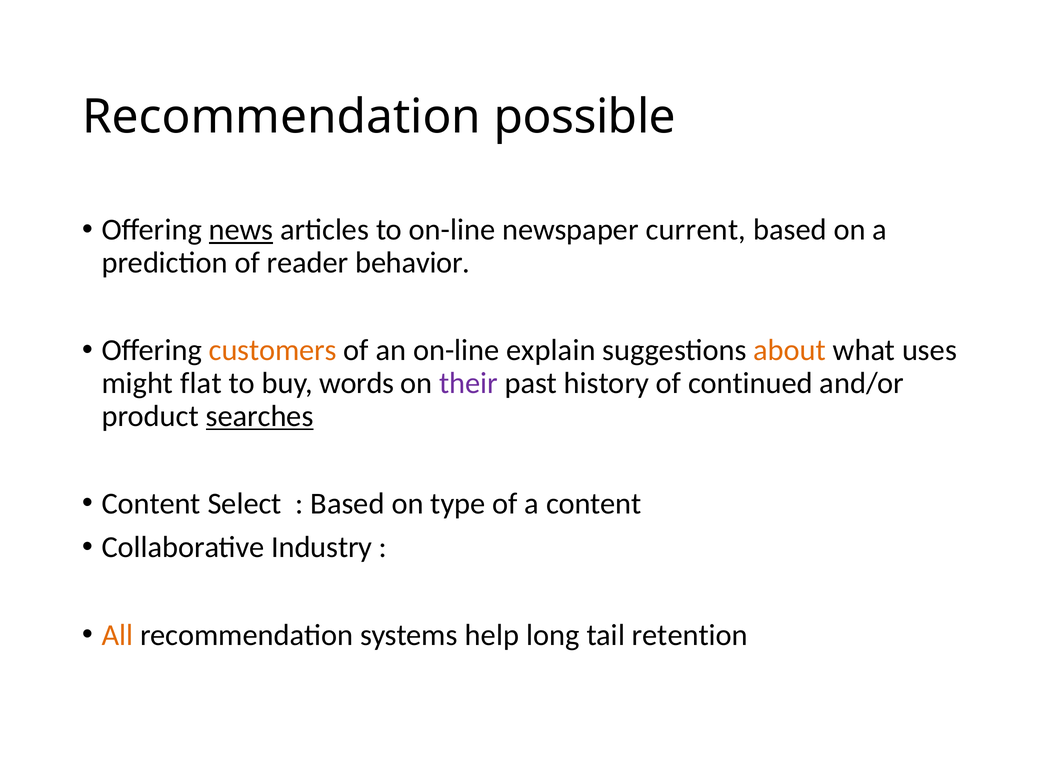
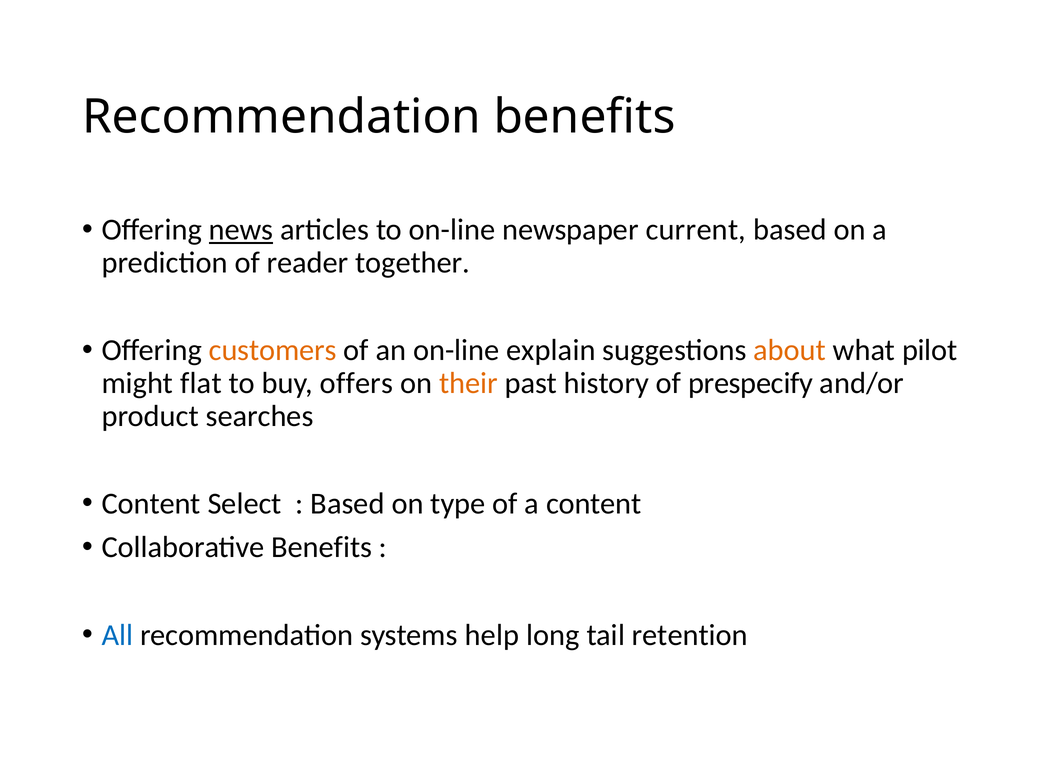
Recommendation possible: possible -> benefits (585, 117)
behavior: behavior -> together (413, 263)
uses: uses -> pilot (930, 350)
words: words -> offers (356, 383)
their colour: purple -> orange (469, 383)
continued: continued -> prespecify (750, 383)
searches underline: present -> none (260, 416)
Collaborative Industry: Industry -> Benefits (322, 547)
All colour: orange -> blue (118, 635)
